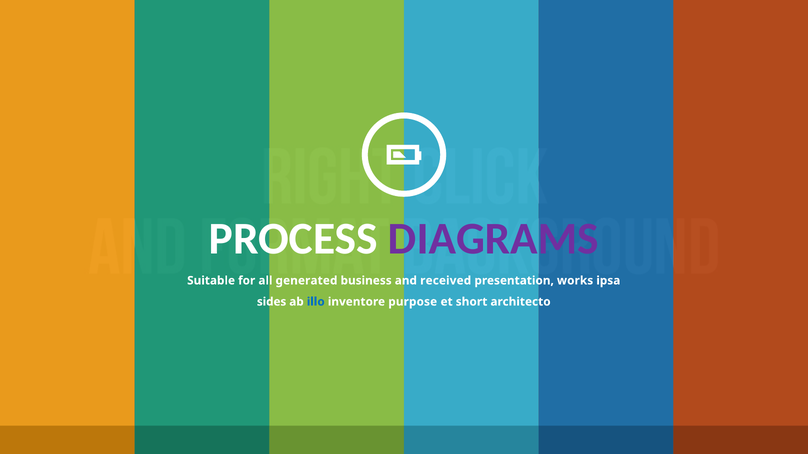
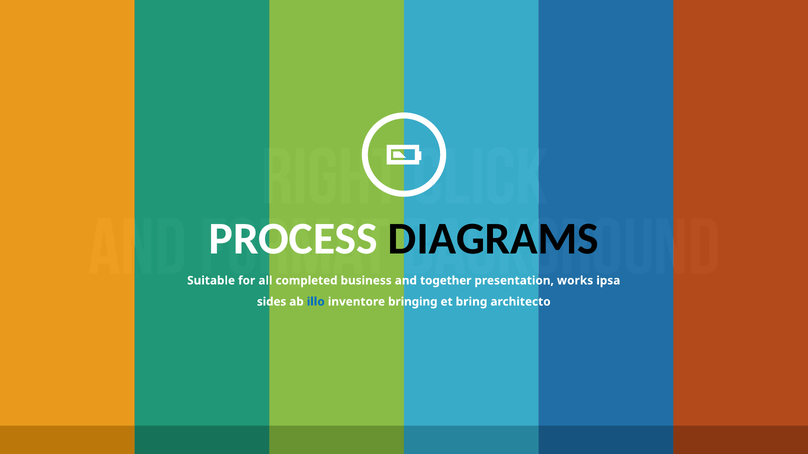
DIAGRAMS colour: purple -> black (493, 239)
generated: generated -> completed (307, 281)
received: received -> together (446, 281)
purpose: purpose -> bringing (413, 302)
short: short -> bring (472, 302)
